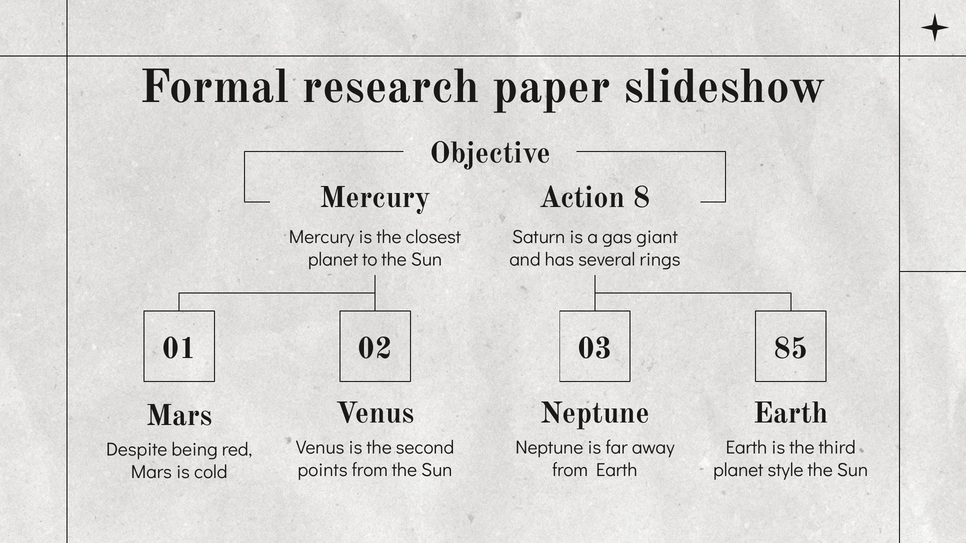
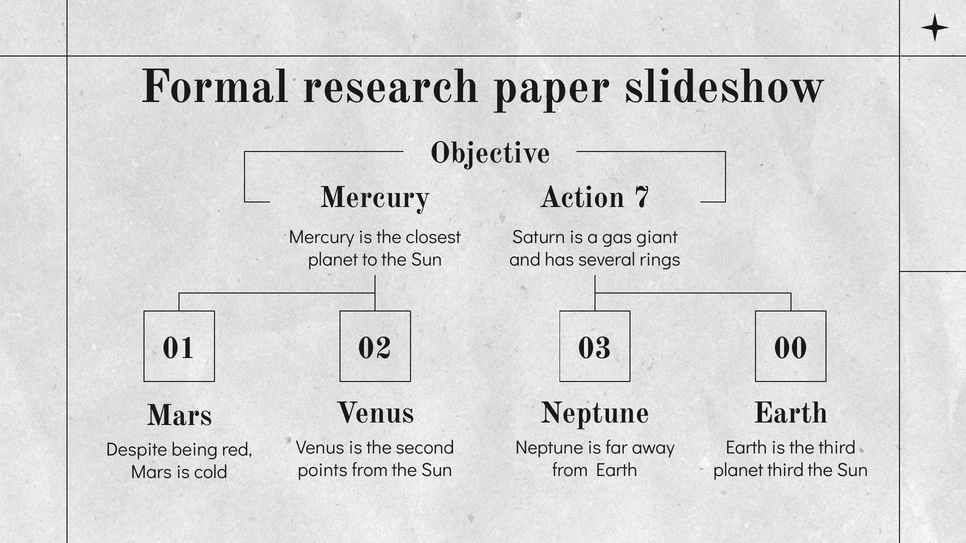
8: 8 -> 7 (642, 198)
85: 85 -> 00 (791, 349)
planet style: style -> third (786, 470)
